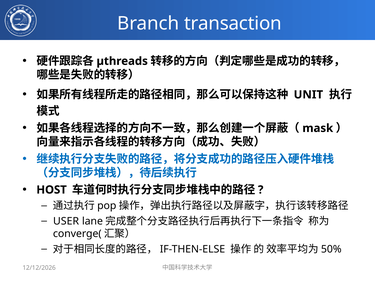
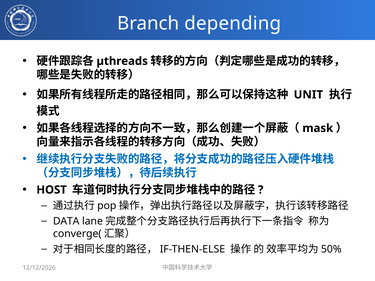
transaction: transaction -> depending (233, 23)
USER: USER -> DATA (66, 221)
